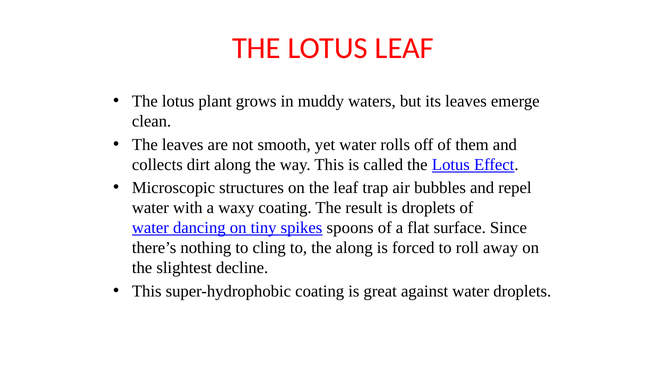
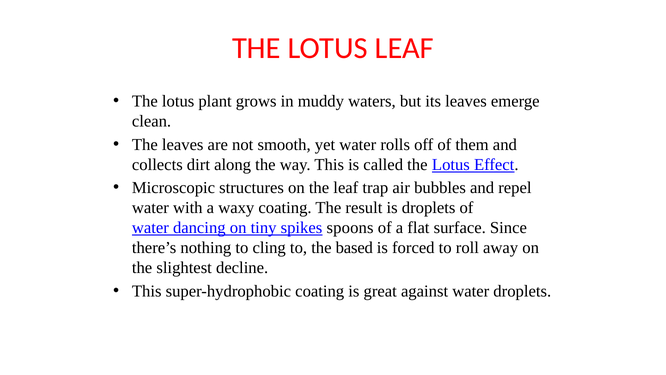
the along: along -> based (354, 248)
